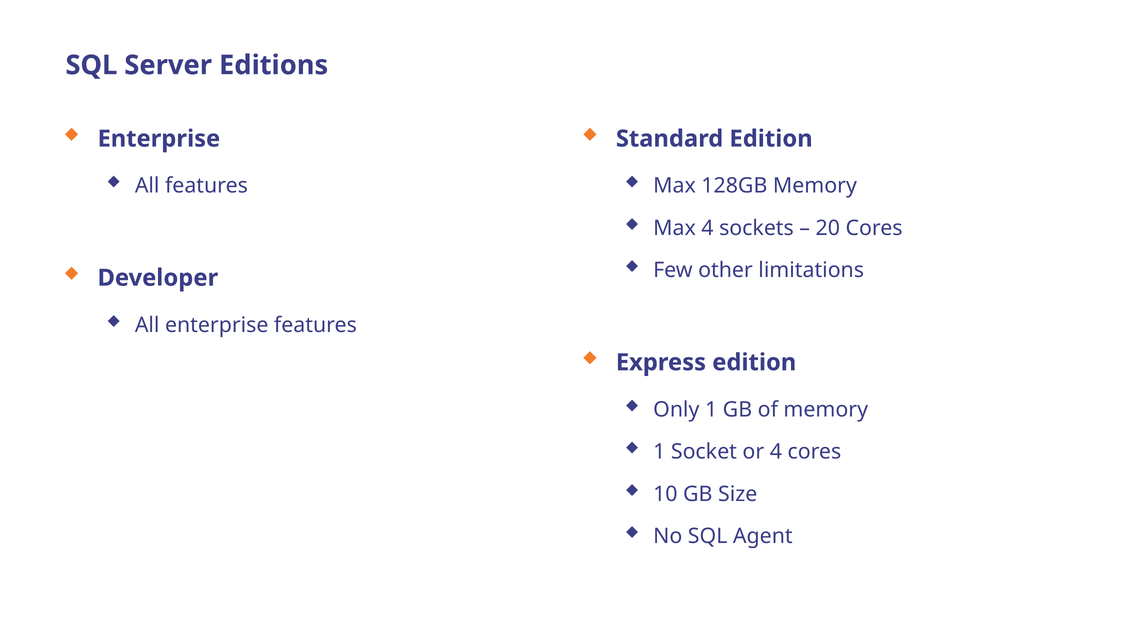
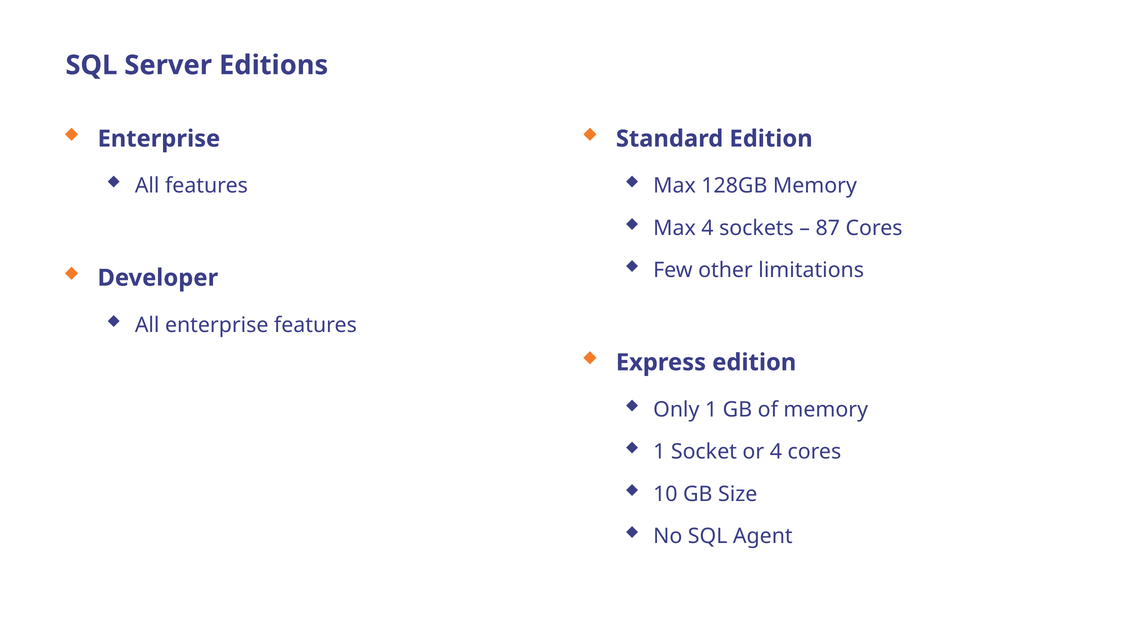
20: 20 -> 87 (828, 228)
